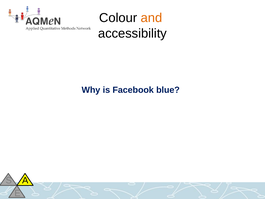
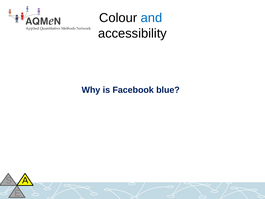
and colour: orange -> blue (151, 18)
